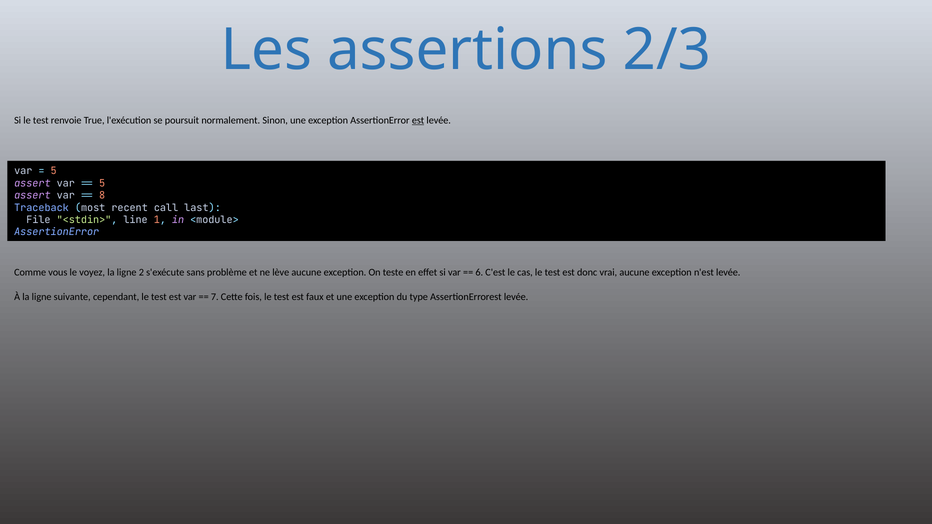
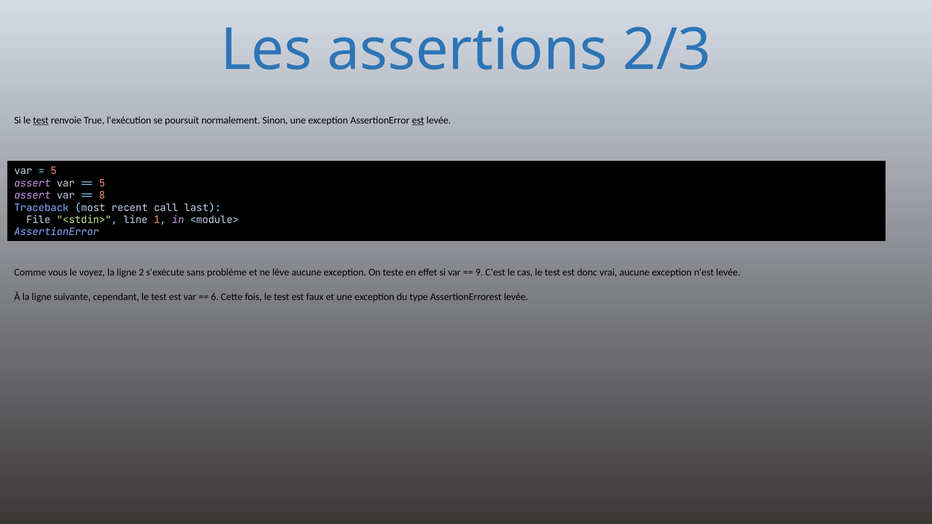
test underline: none -> present (41, 121)
6: 6 -> 9 (479, 272)
7: 7 -> 6 (215, 297)
